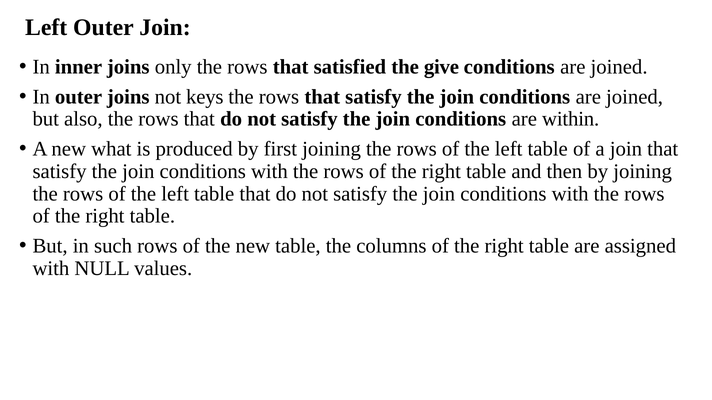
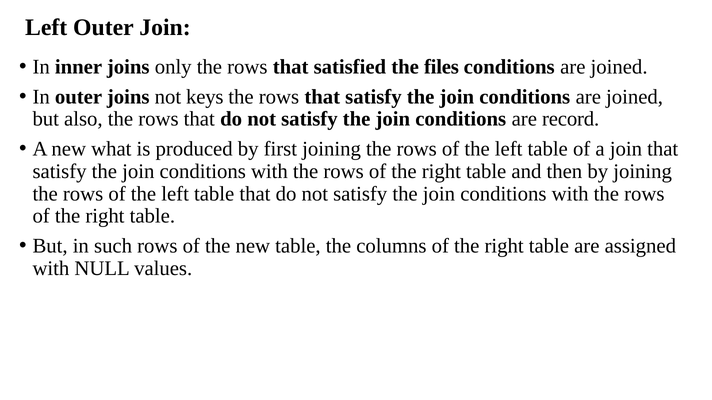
give: give -> files (441, 67)
within: within -> record (571, 119)
